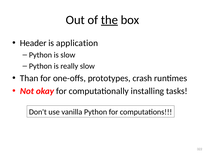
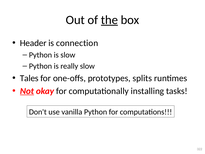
application: application -> connection (77, 43)
Than: Than -> Tales (29, 78)
crash: crash -> splits (142, 78)
Not underline: none -> present (27, 91)
